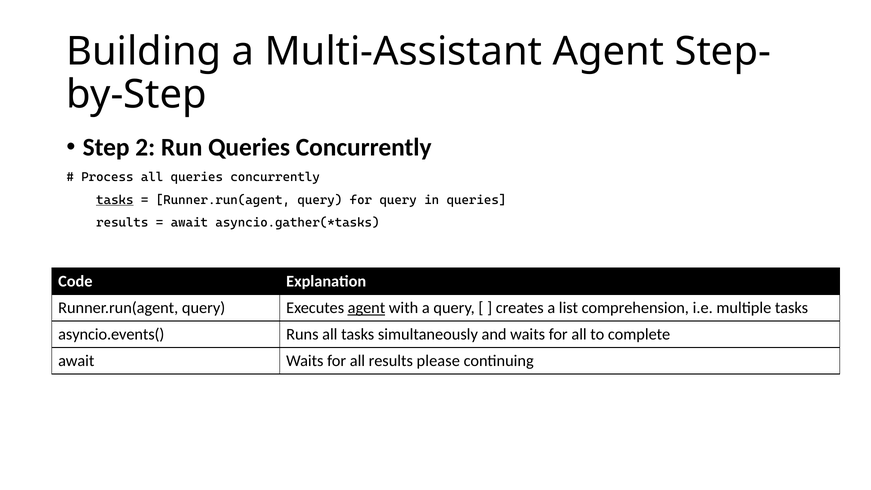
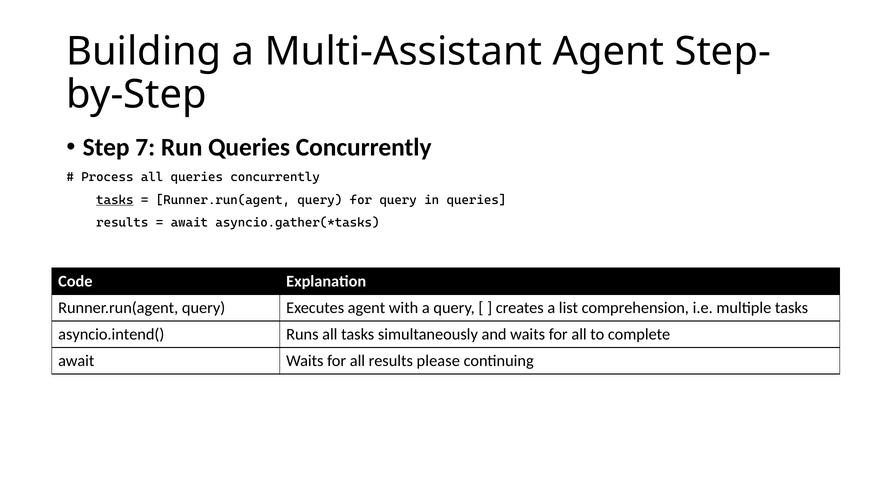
2: 2 -> 7 (145, 147)
agent underline: present -> none (366, 308)
asyncio.events(: asyncio.events( -> asyncio.intend( (111, 334)
